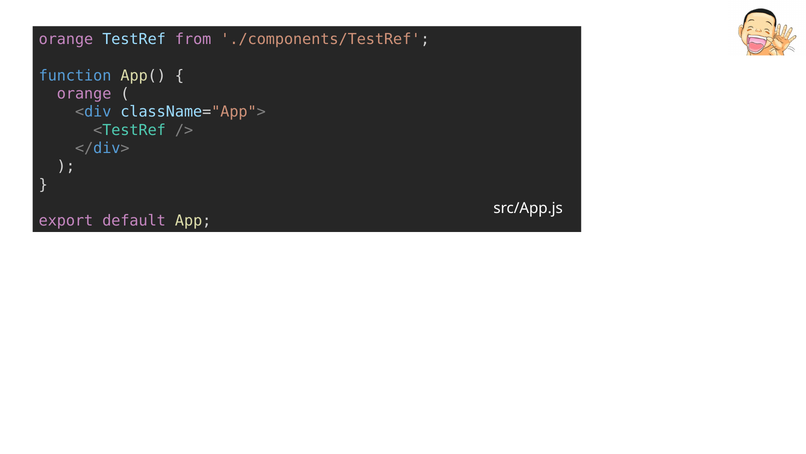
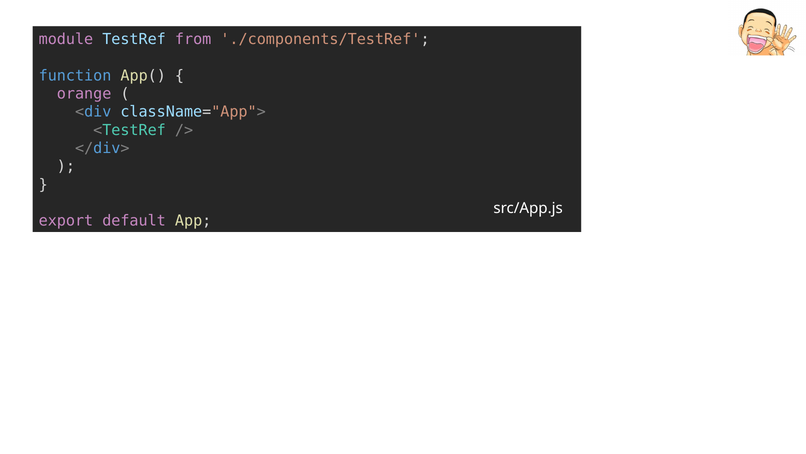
orange: orange -> module (66, 39)
